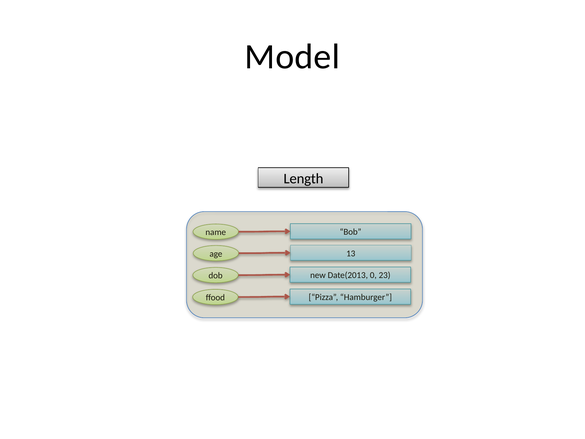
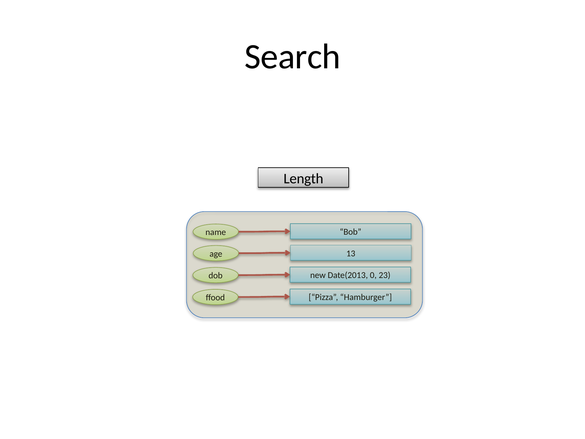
Model: Model -> Search (293, 57)
